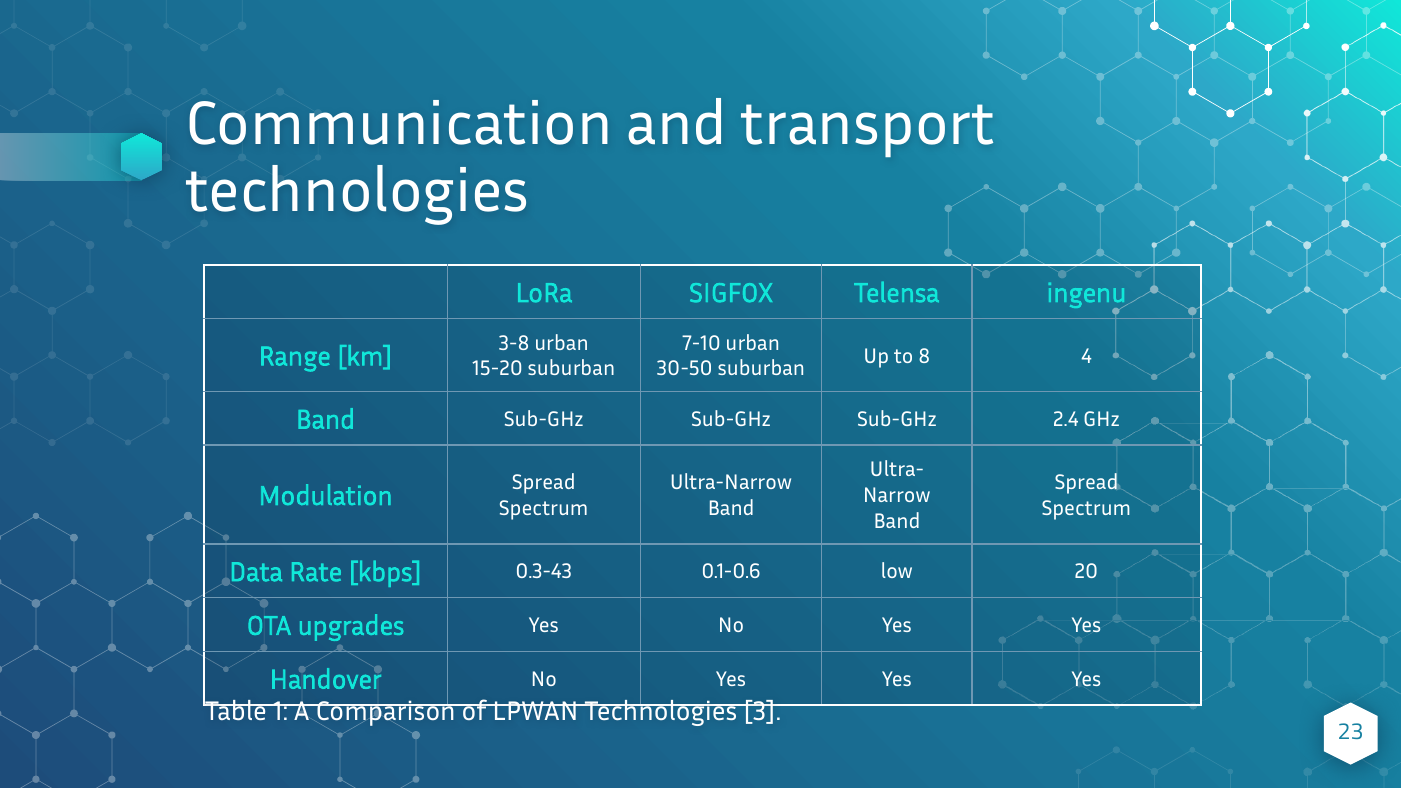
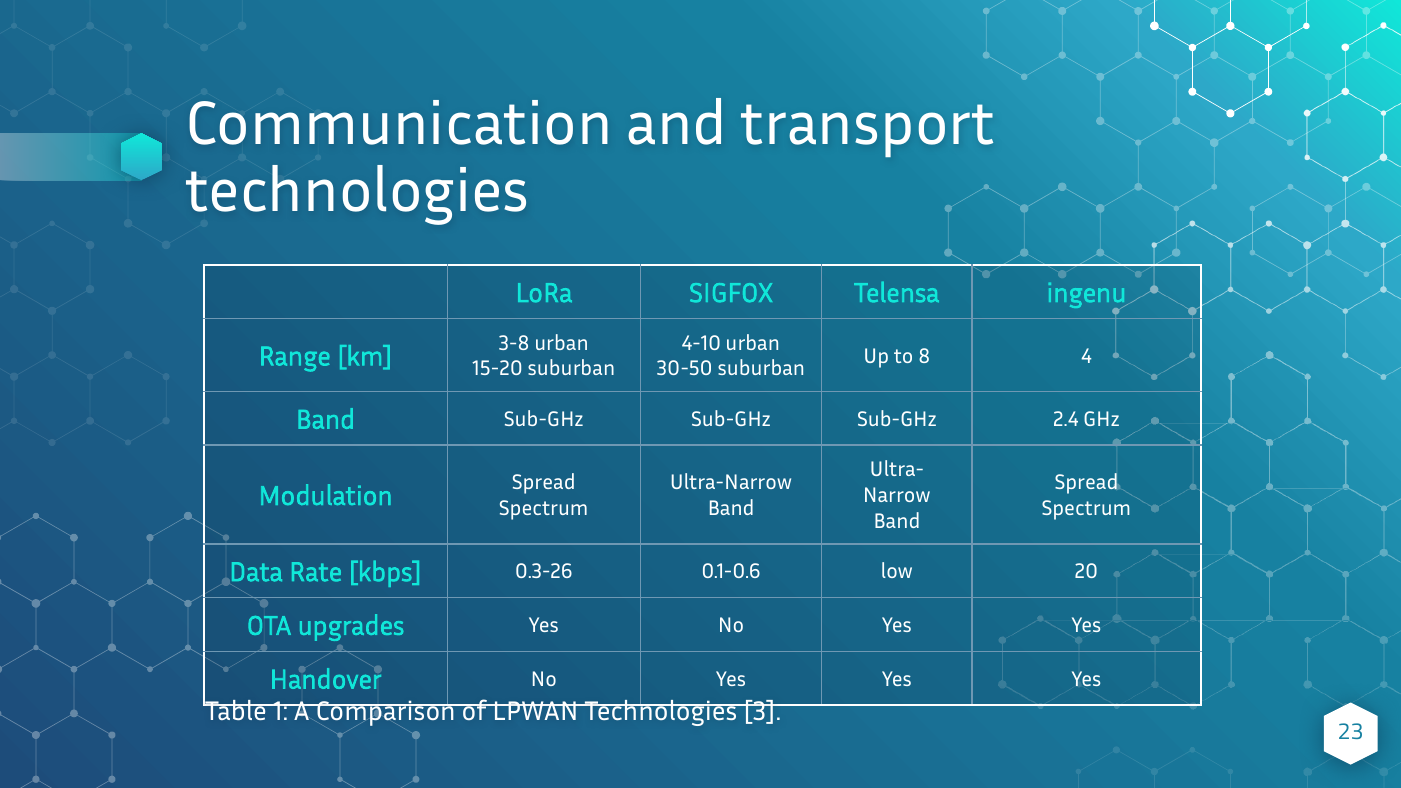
7-10: 7-10 -> 4-10 (702, 343)
0.3-43: 0.3-43 -> 0.3-26 (544, 572)
